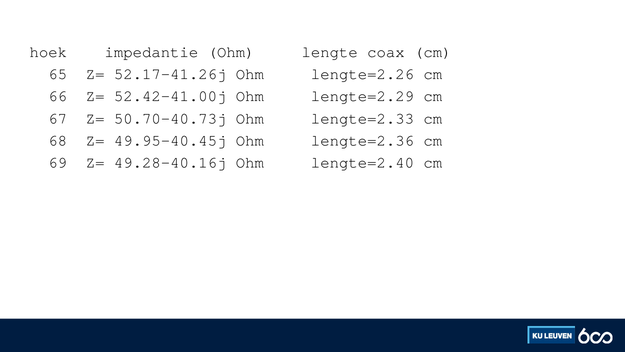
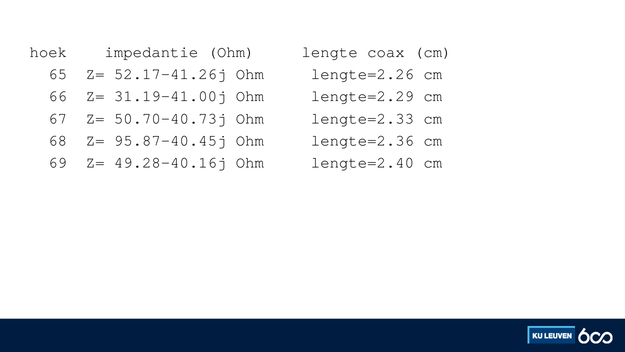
52.42-41.00j: 52.42-41.00j -> 31.19-41.00j (170, 96)
49.95-40.45j: 49.95-40.45j -> 95.87-40.45j (170, 140)
